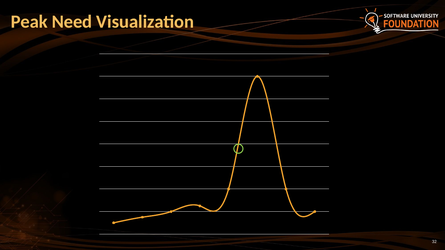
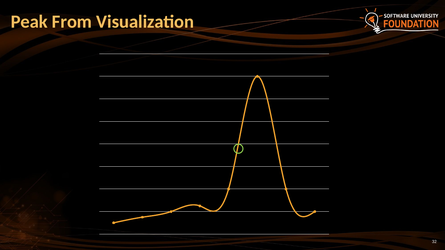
Need: Need -> From (72, 22)
